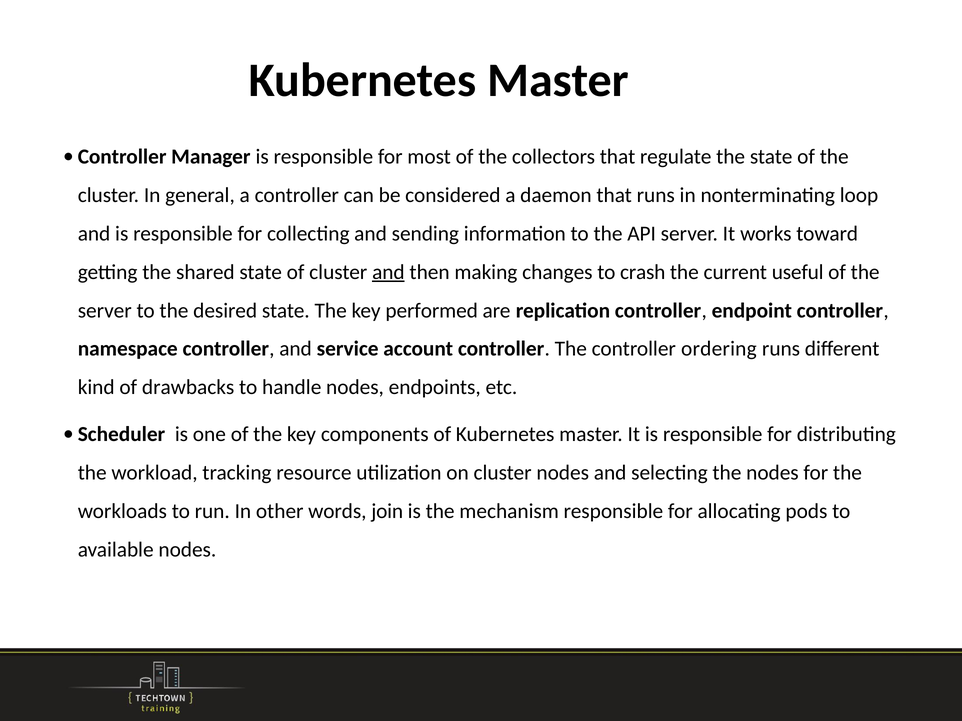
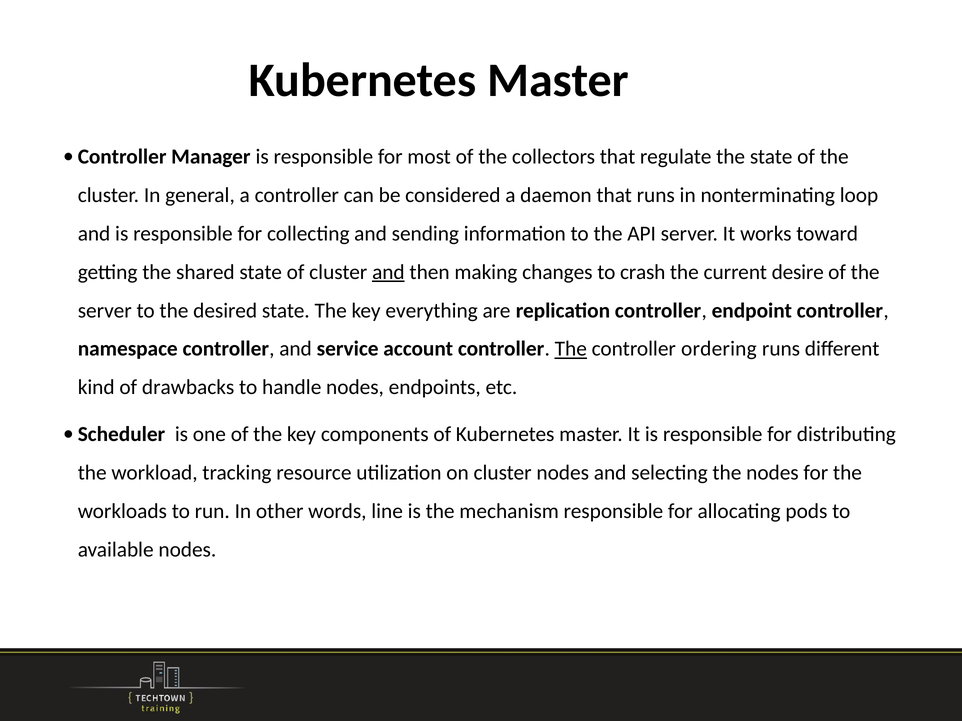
useful: useful -> desire (798, 272)
performed: performed -> everything (432, 311)
The underline: none -> present (571, 349)
join: join -> line (387, 512)
